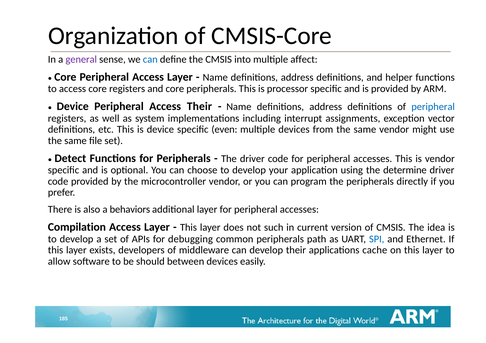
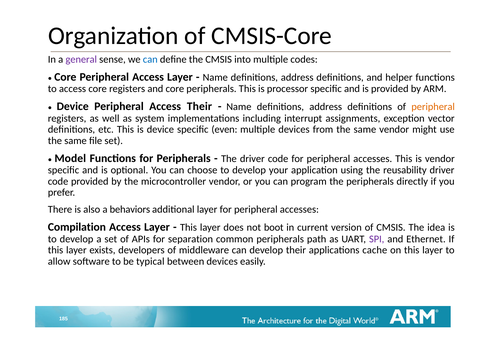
affect: affect -> codes (304, 60)
peripheral colour: blue -> orange (433, 107)
Detect: Detect -> Model (70, 159)
determine: determine -> reusability (405, 170)
such: such -> boot (274, 228)
debugging: debugging -> separation (191, 239)
SPI colour: blue -> purple (377, 239)
should: should -> typical (150, 262)
